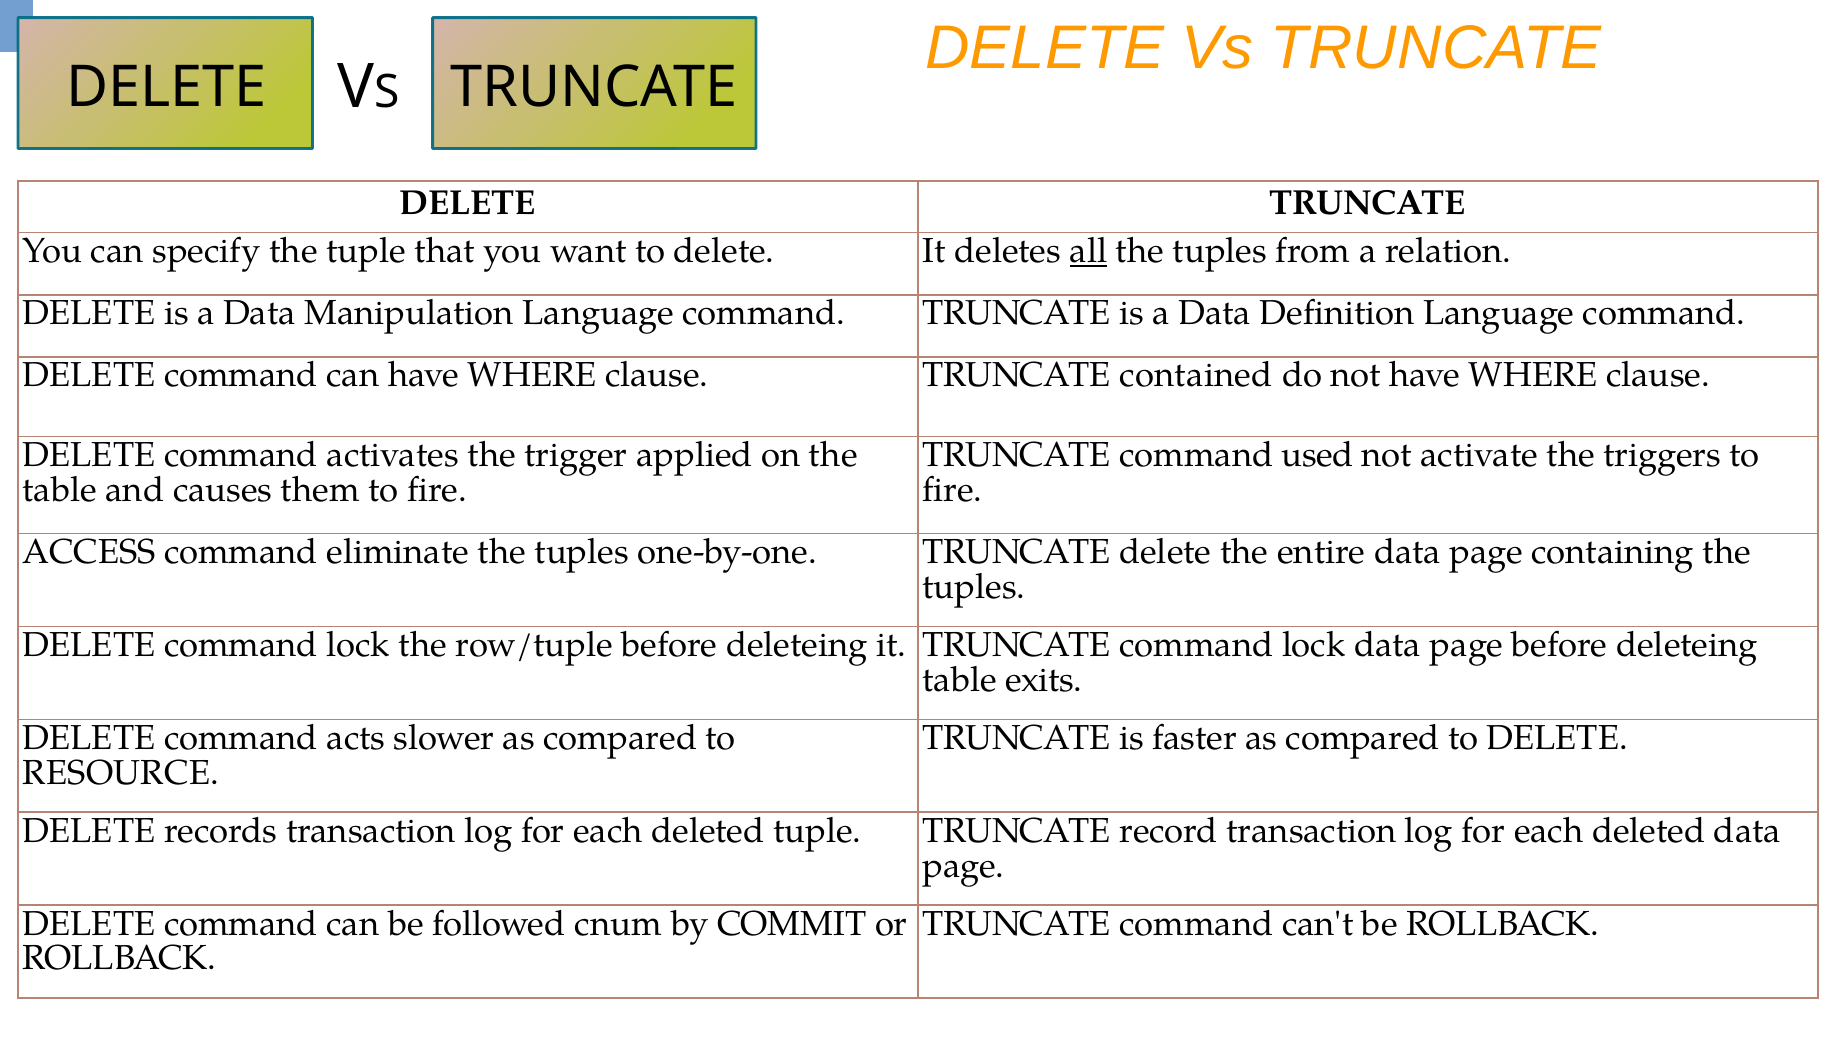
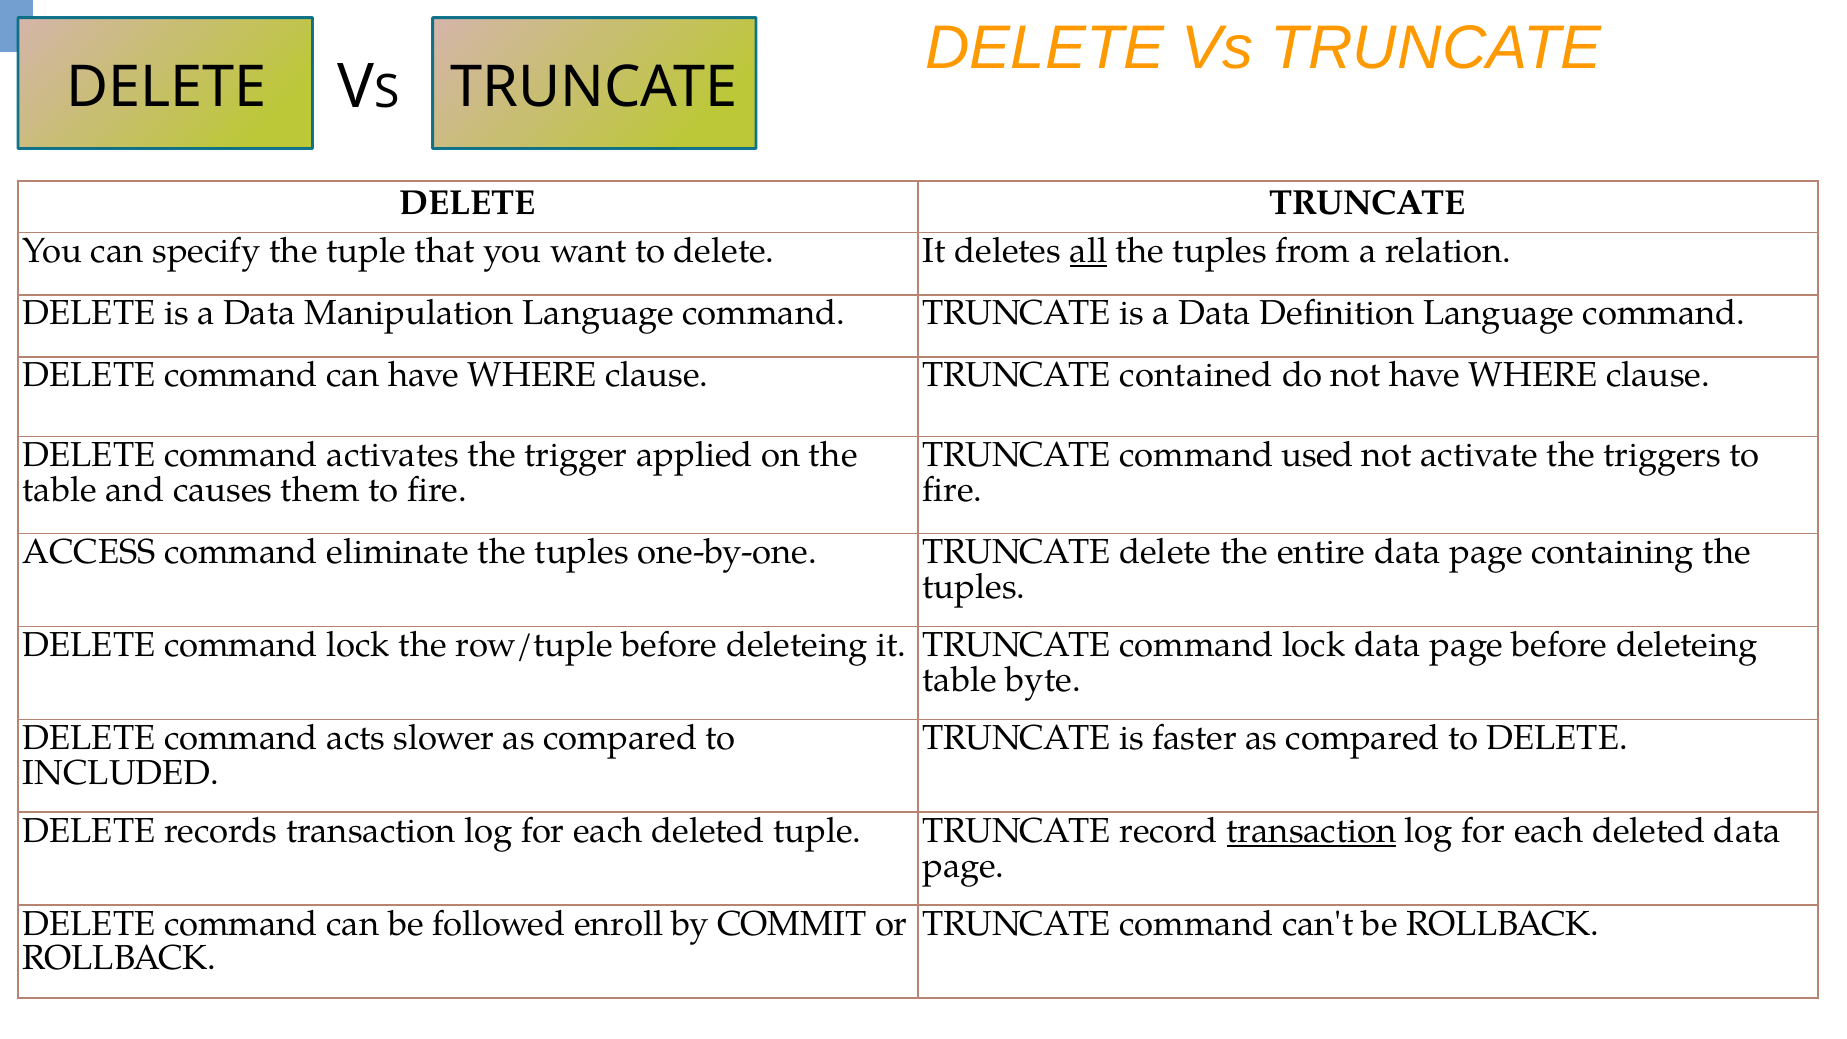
exits: exits -> byte (1043, 680)
RESOURCE: RESOURCE -> INCLUDED (121, 773)
transaction underline: none -> present (1312, 831)
cnum: cnum -> enroll (619, 924)
